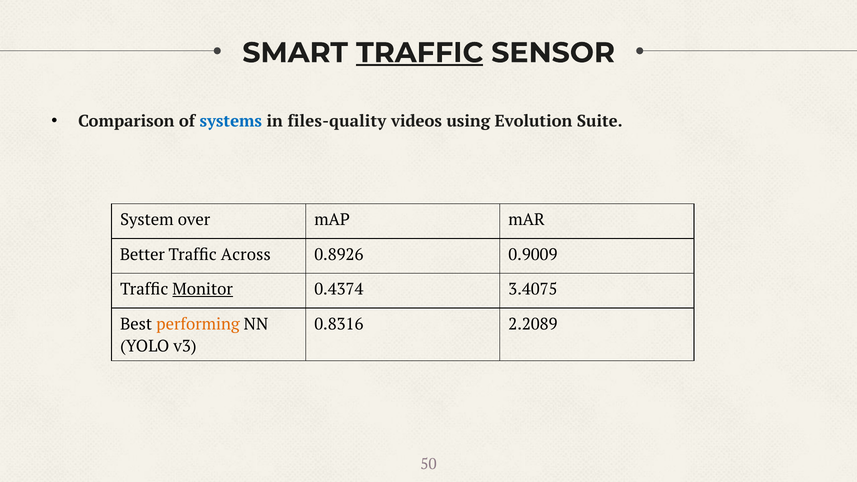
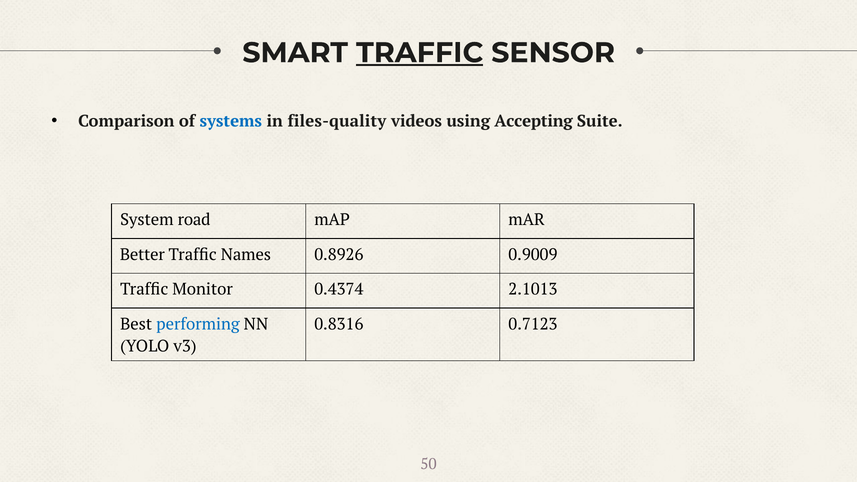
Evolution: Evolution -> Accepting (534, 121)
over: over -> road (194, 220)
Across: Across -> Names (246, 255)
Monitor underline: present -> none (203, 289)
3.4075: 3.4075 -> 2.1013 (533, 289)
performing colour: orange -> blue (198, 324)
2.2089: 2.2089 -> 0.7123 (533, 324)
